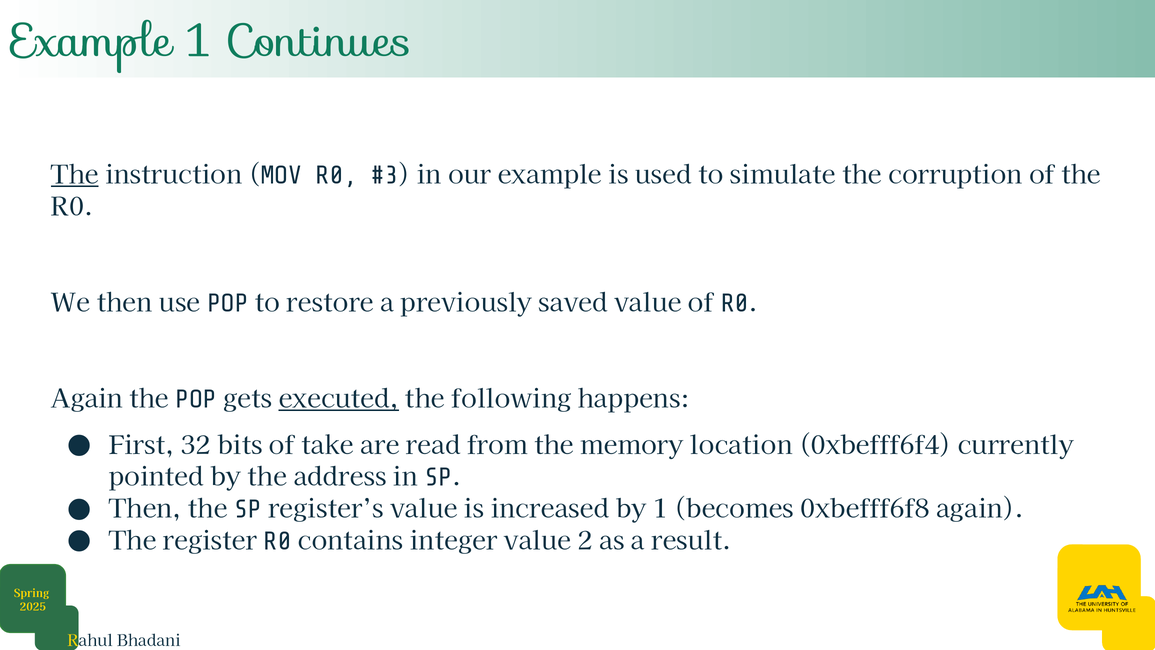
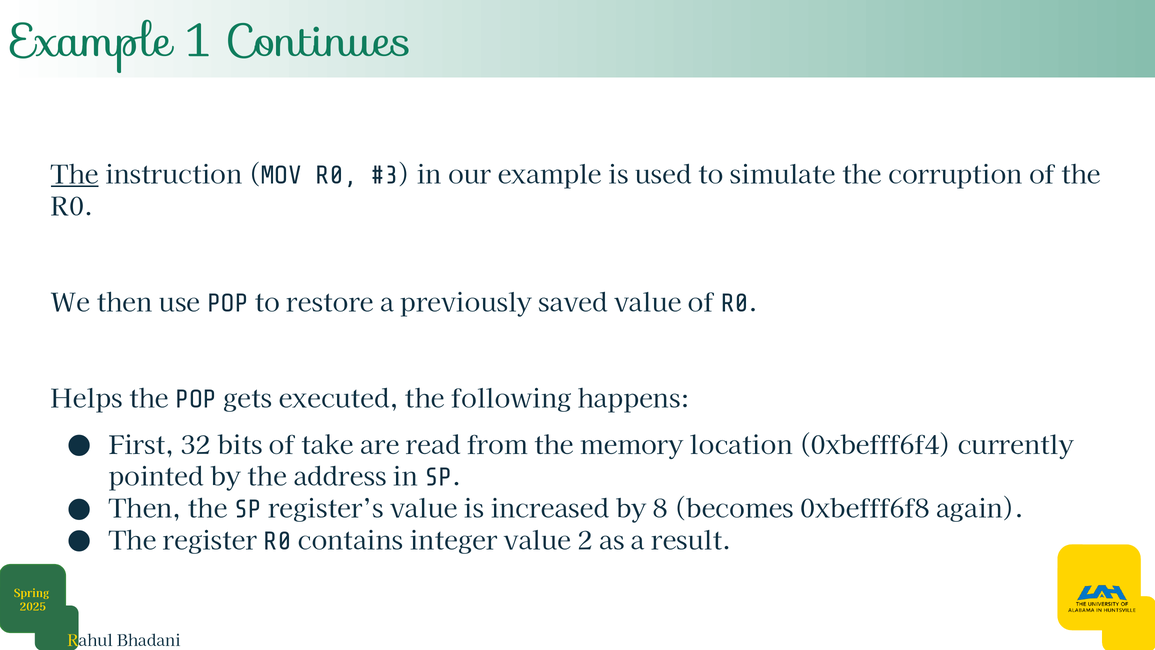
Again: Again -> Helps (87, 399)
executed underline: present -> none (339, 399)
by 1: 1 -> 8 (660, 509)
